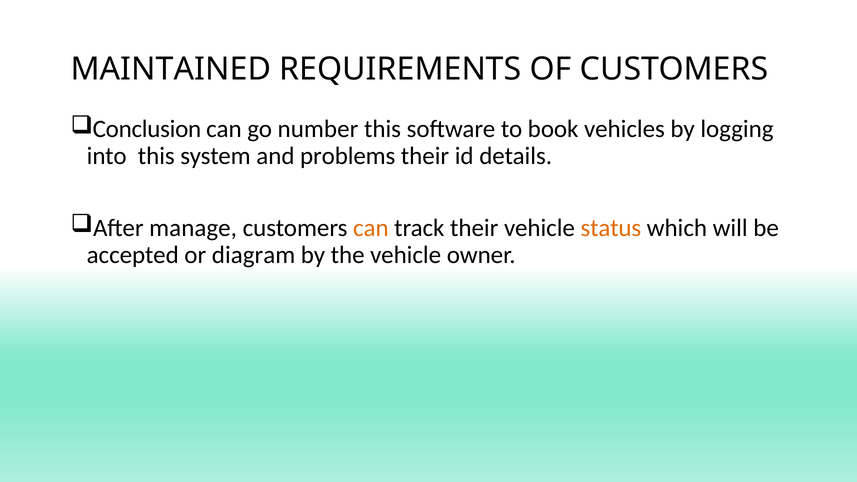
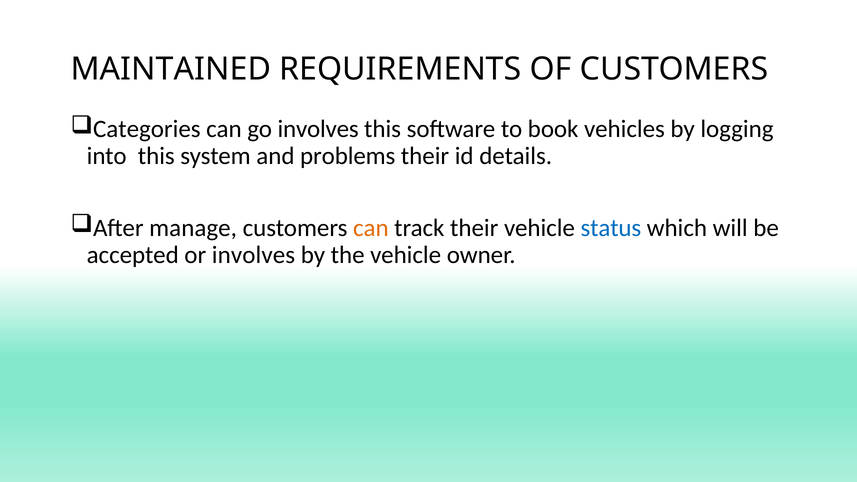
Conclusion: Conclusion -> Categories (147, 129)
go number: number -> involves (318, 129)
status colour: orange -> blue (611, 228)
or diagram: diagram -> involves (254, 255)
